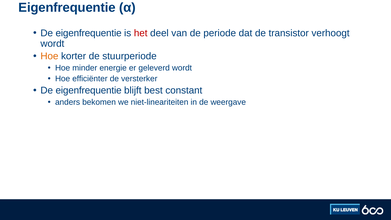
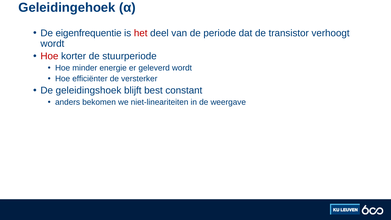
Eigenfrequentie: Eigenfrequentie -> Geleidingehoek (67, 7)
Hoe colour: orange -> red (49, 56)
eigenfrequentie: eigenfrequentie -> geleidingshoek (89, 90)
